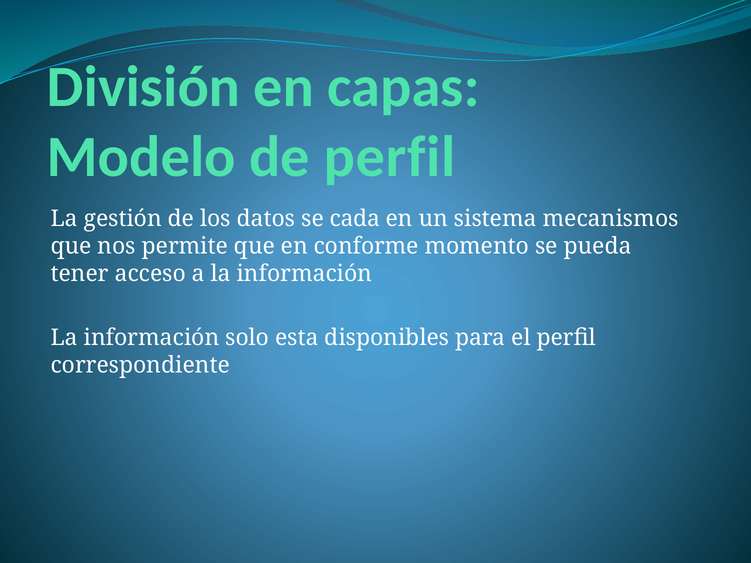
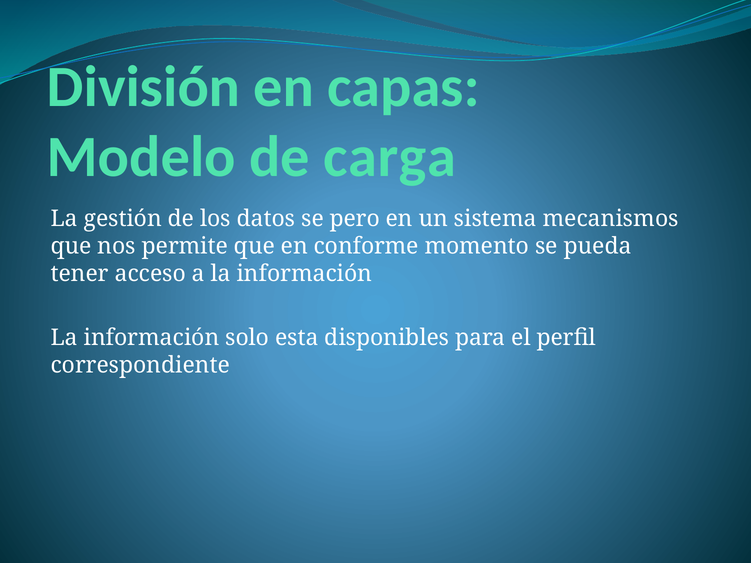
de perfil: perfil -> carga (390, 157)
cada: cada -> pero (355, 219)
